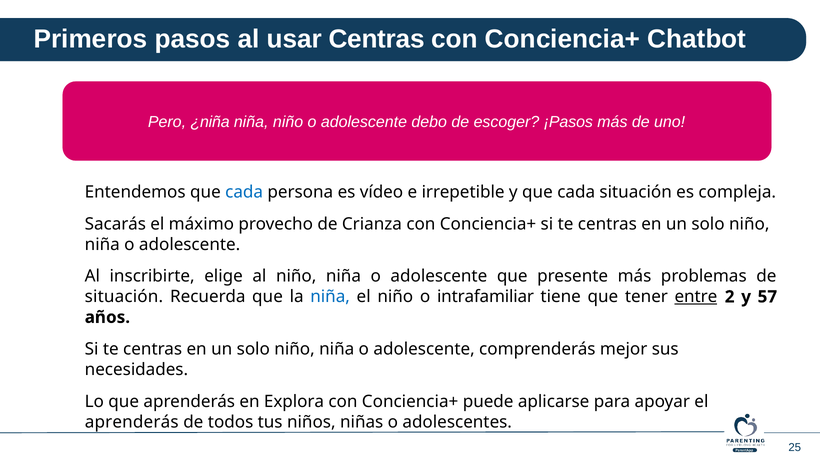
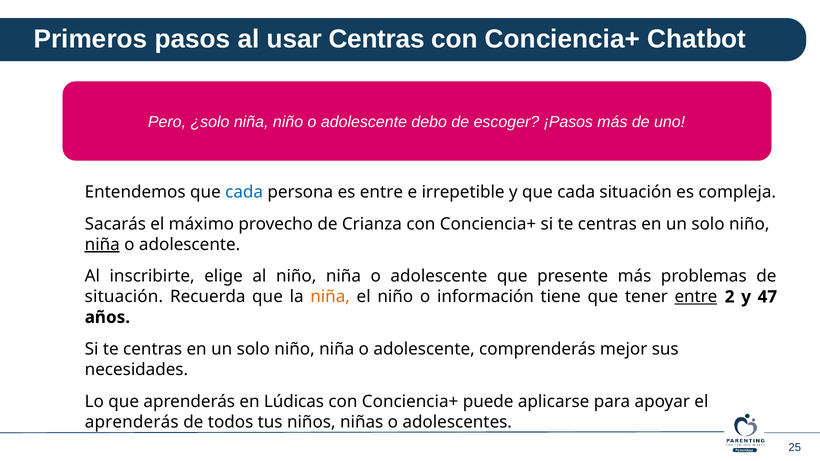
¿niña: ¿niña -> ¿solo (210, 122)
es vídeo: vídeo -> entre (381, 192)
niña underline: none -> present (102, 245)
niña colour: blue -> orange (330, 297)
intrafamiliar: intrafamiliar -> información (485, 297)
57: 57 -> 47 (767, 297)
Explora: Explora -> Lúdicas (294, 402)
